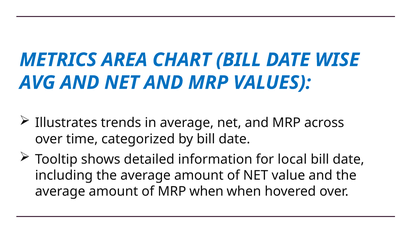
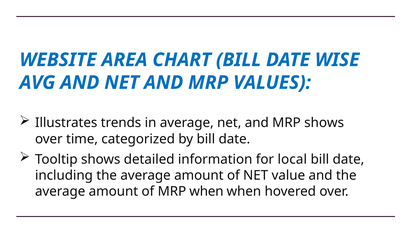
METRICS: METRICS -> WEBSITE (58, 60)
MRP across: across -> shows (324, 123)
